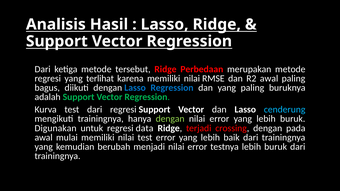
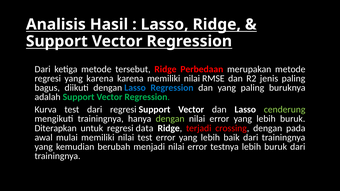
yang terlihat: terlihat -> karena (100, 79)
R2 awal: awal -> jenis (269, 79)
cenderung colour: light blue -> light green (285, 110)
Digunakan: Digunakan -> Diterapkan (56, 128)
